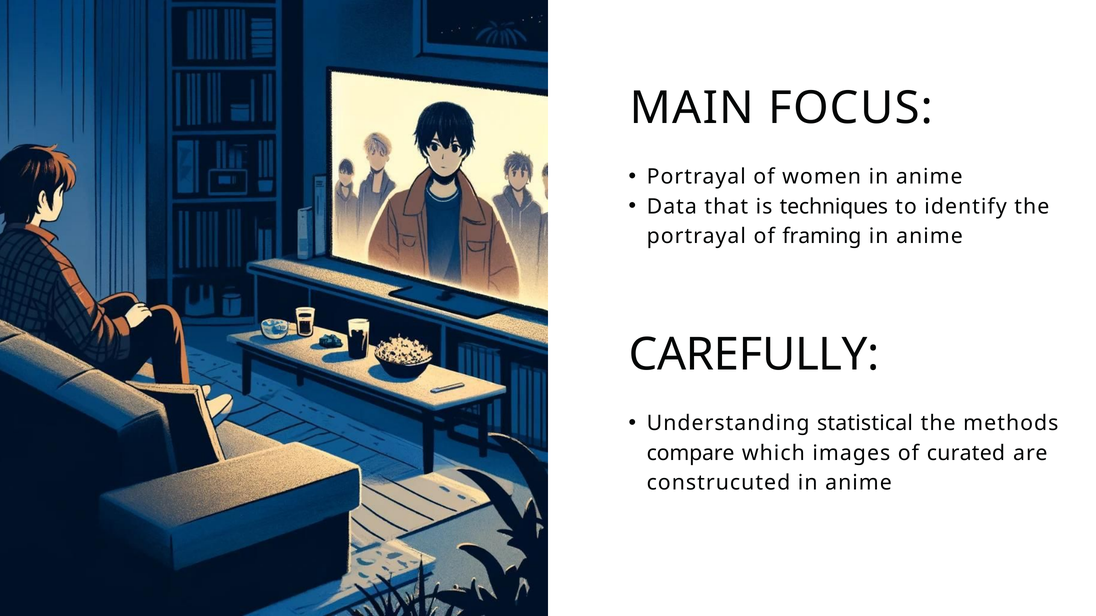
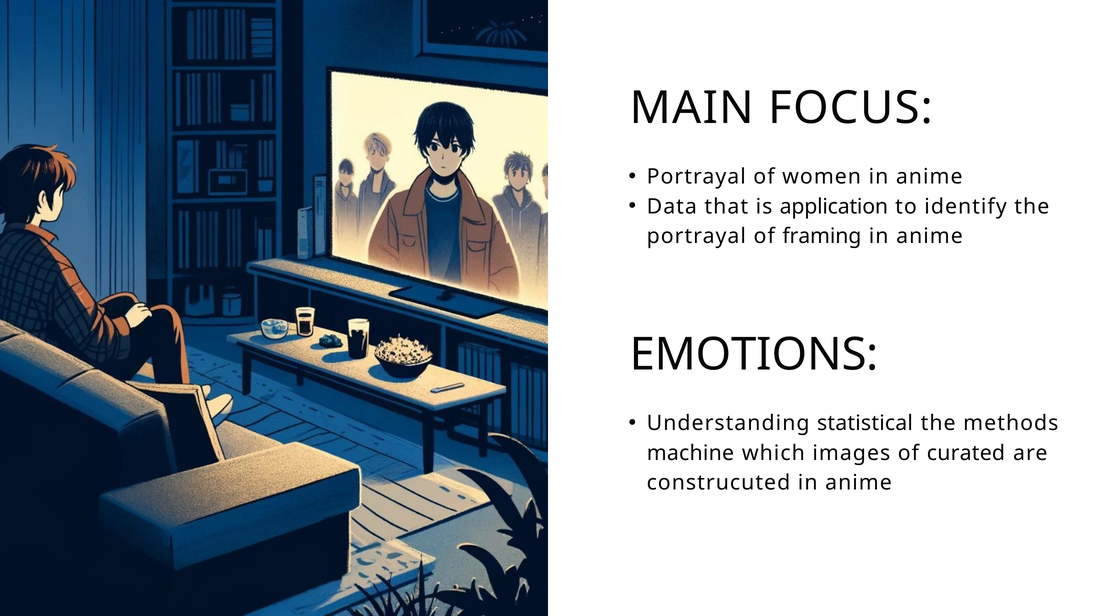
techniques: techniques -> application (834, 207)
CAREFULLY: CAREFULLY -> EMOTIONS (754, 355)
compare: compare -> machine (690, 453)
